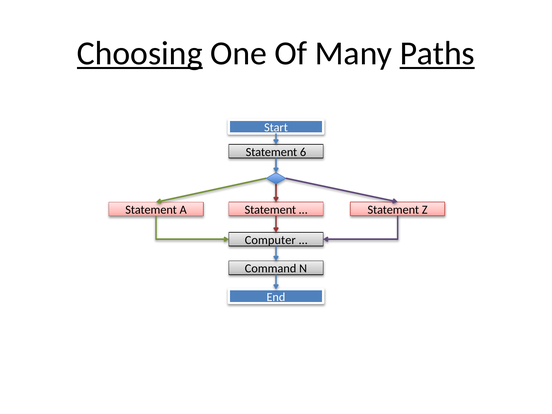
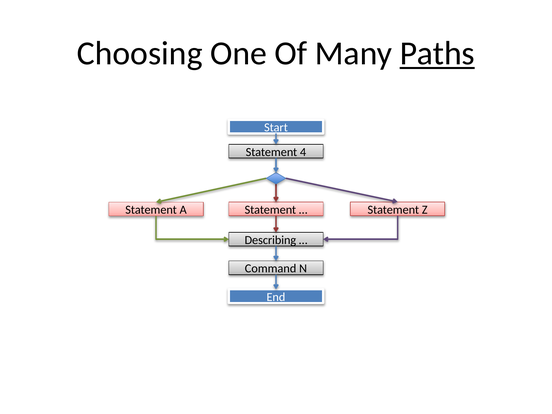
Choosing underline: present -> none (140, 53)
6: 6 -> 4 (303, 152)
Computer: Computer -> Describing (270, 240)
